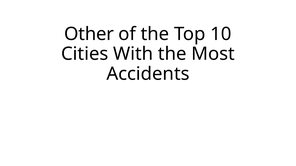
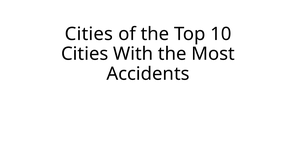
Other: Other -> Cities (89, 34)
